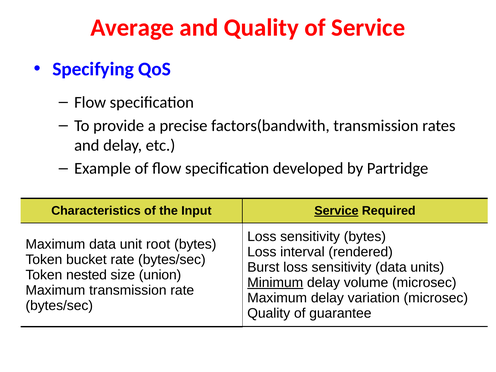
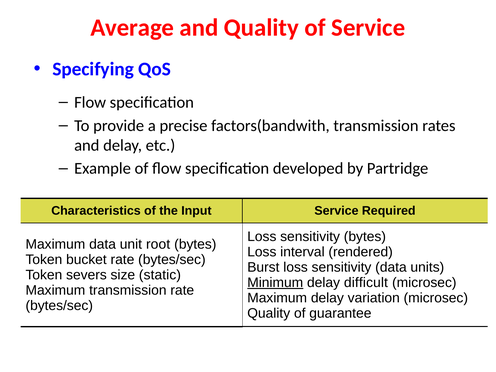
Service underline: present -> none (336, 211)
nested: nested -> severs (86, 275)
union: union -> static (160, 275)
volume: volume -> difficult (366, 283)
